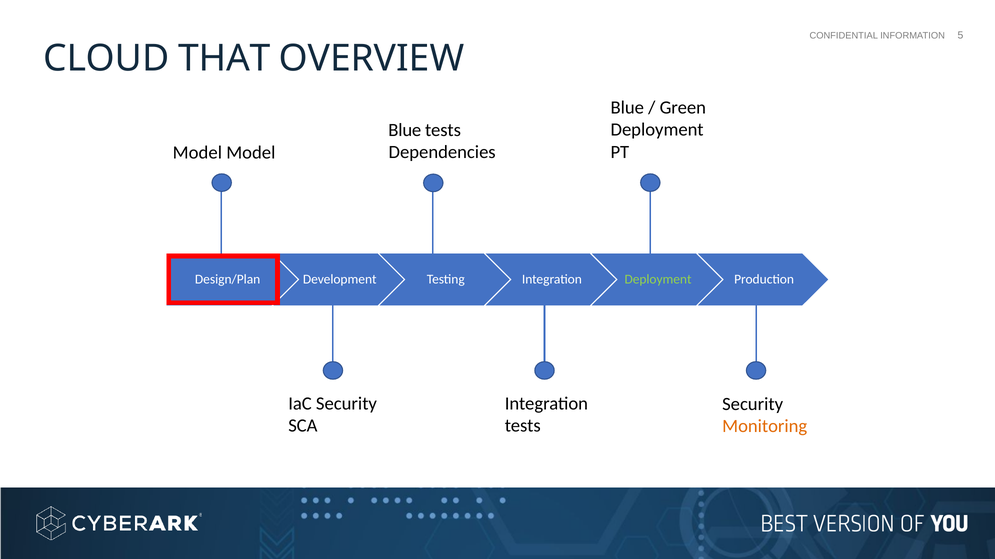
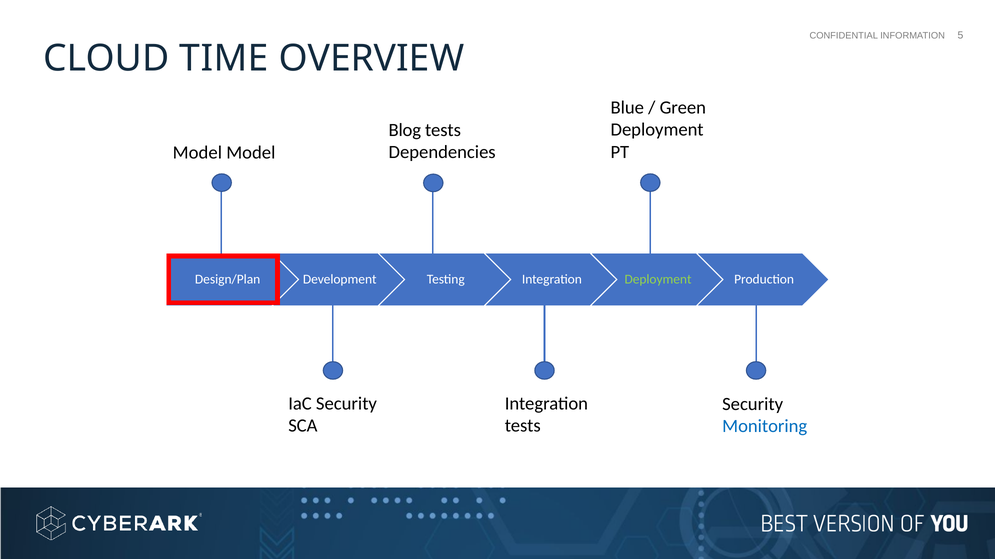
THAT: THAT -> TIME (224, 58)
Blue: Blue -> Blog (405, 130)
Monitoring colour: orange -> blue (765, 427)
